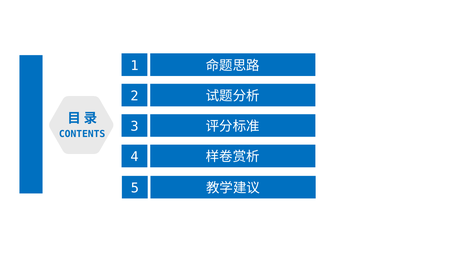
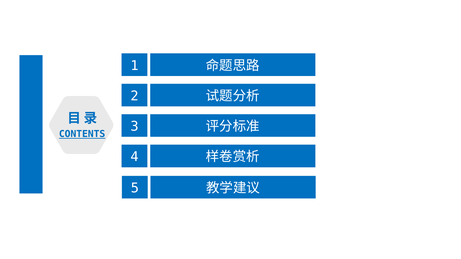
CONTENTS underline: none -> present (82, 134)
